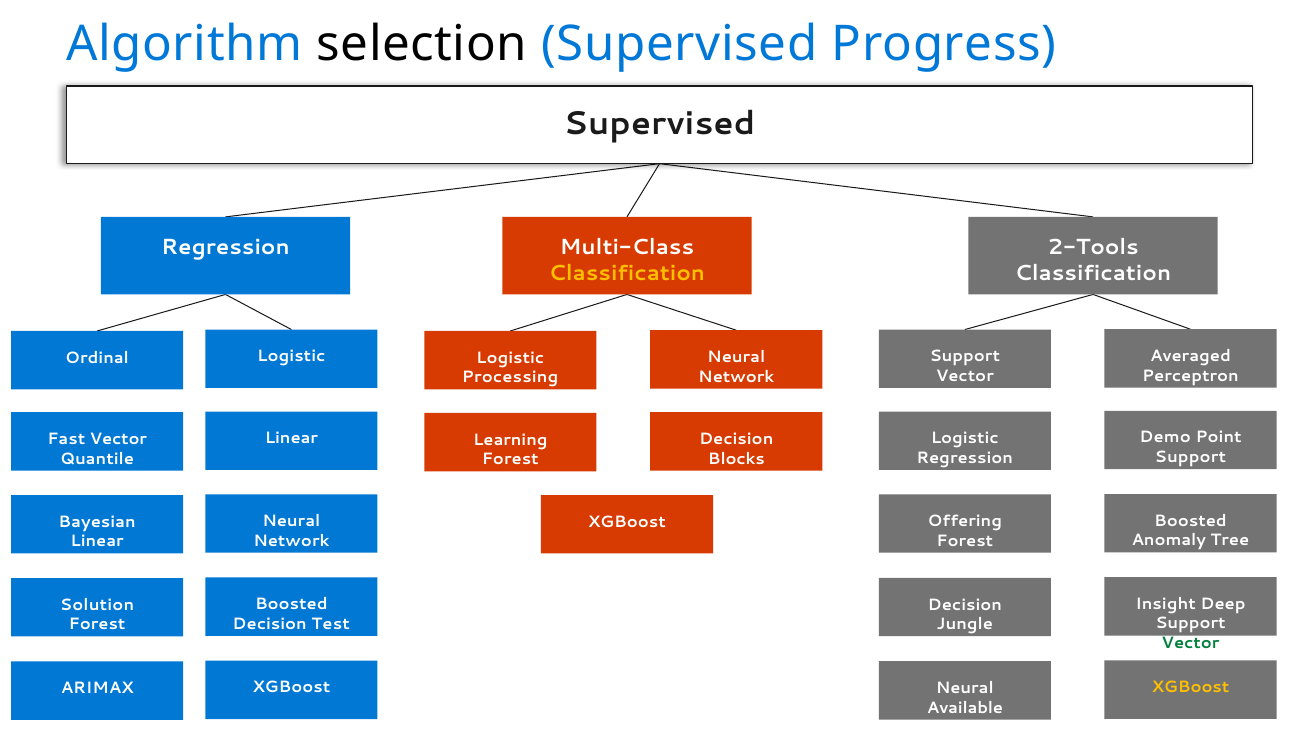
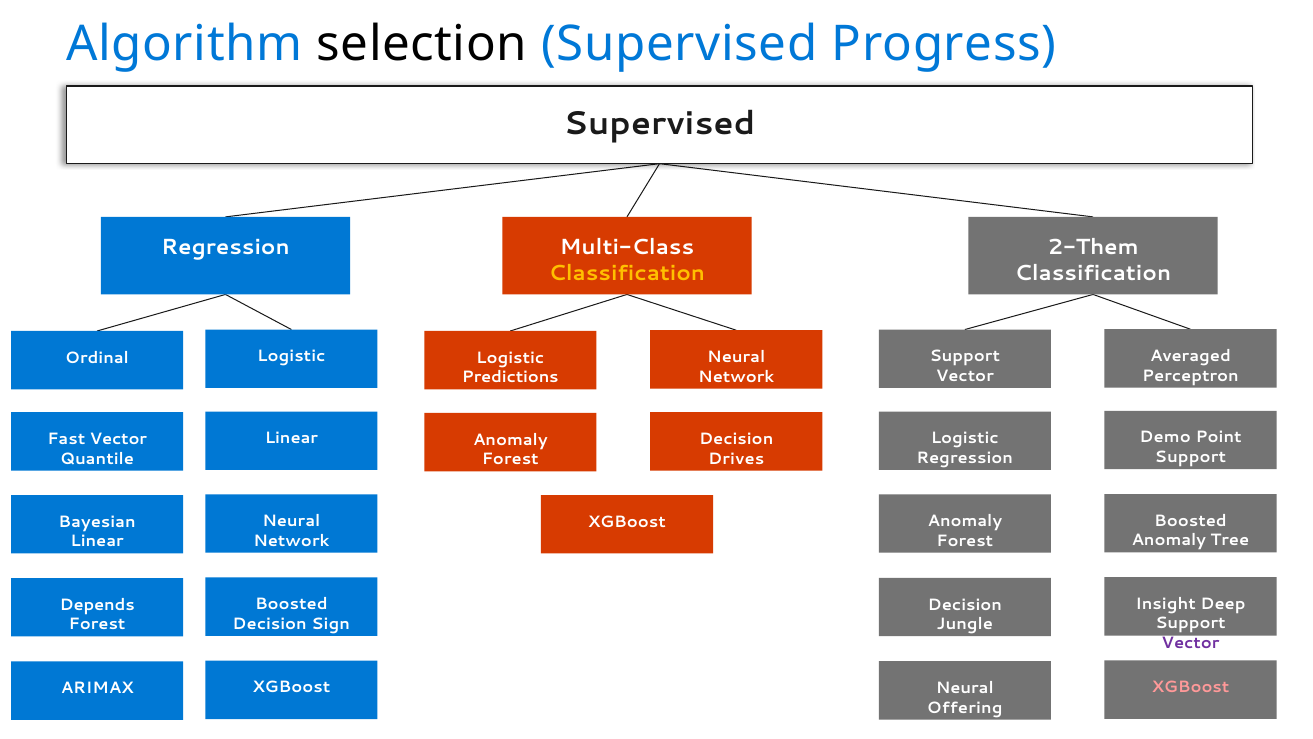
2-Tools: 2-Tools -> 2-Them (1093, 247)
Processing: Processing -> Predictions (510, 377)
Learning: Learning -> Anomaly (510, 439)
Blocks: Blocks -> Drives (736, 458)
Offering: Offering -> Anomaly (965, 521)
Solution: Solution -> Depends (97, 604)
Test: Test -> Sign (331, 623)
Vector colour: green -> purple (1191, 643)
XGBoost colour: yellow -> pink (1190, 687)
Available: Available -> Offering (965, 707)
